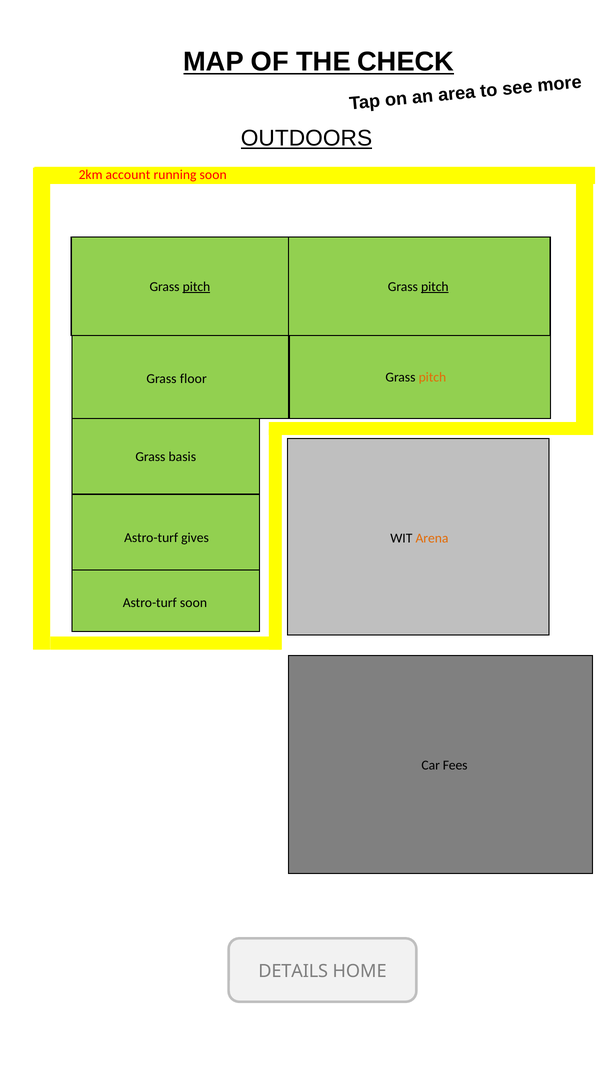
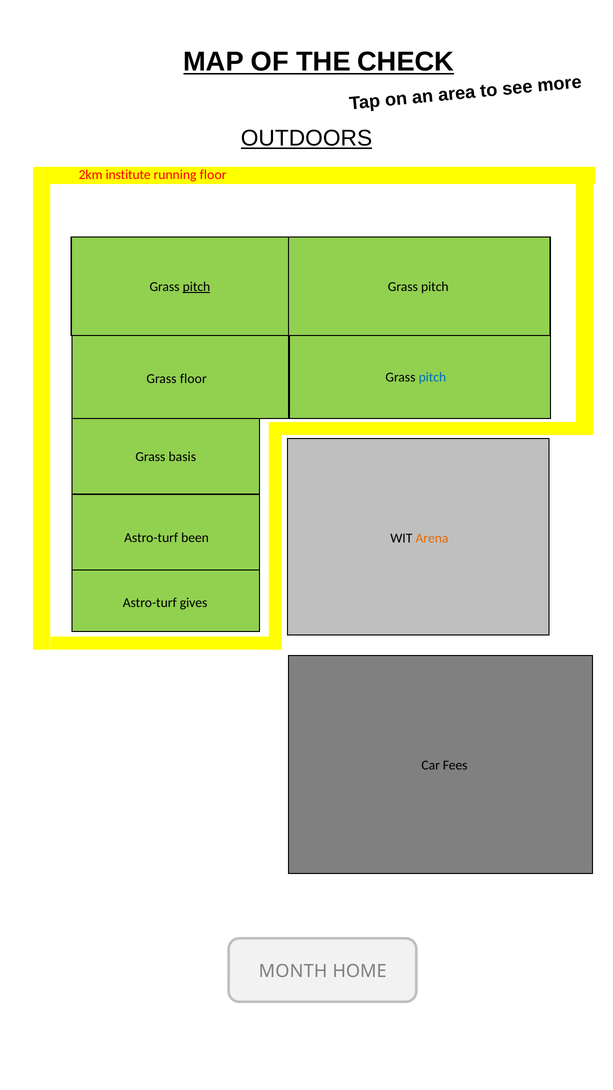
account: account -> institute (128, 175)
running soon: soon -> floor (213, 175)
pitch underline: present -> none (435, 287)
pitch colour: orange -> blue (432, 377)
gives: gives -> been (195, 538)
Astro-turf soon: soon -> gives (194, 602)
DETAILS: DETAILS -> MONTH (293, 971)
